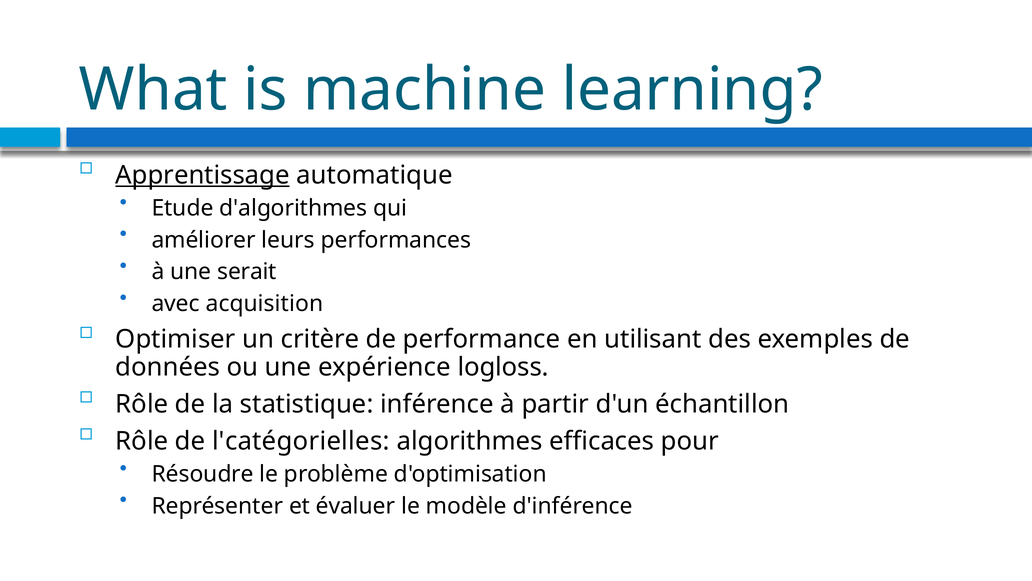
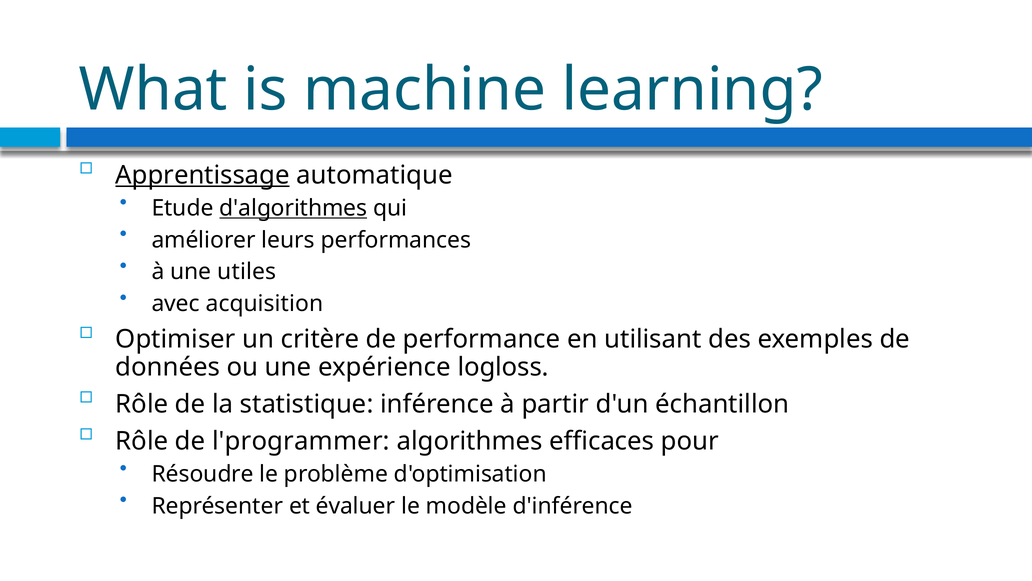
d'algorithmes underline: none -> present (293, 208)
serait: serait -> utiles (247, 272)
l'catégorielles: l'catégorielles -> l'programmer (301, 441)
